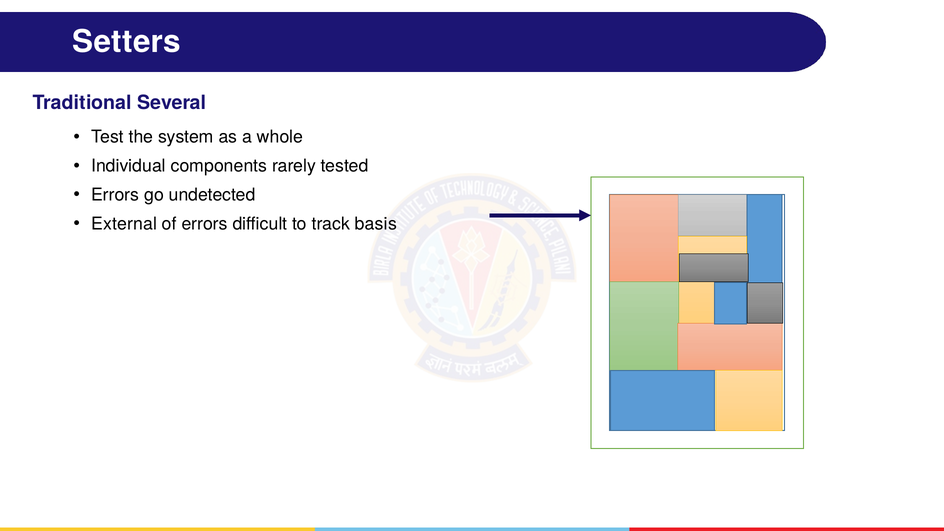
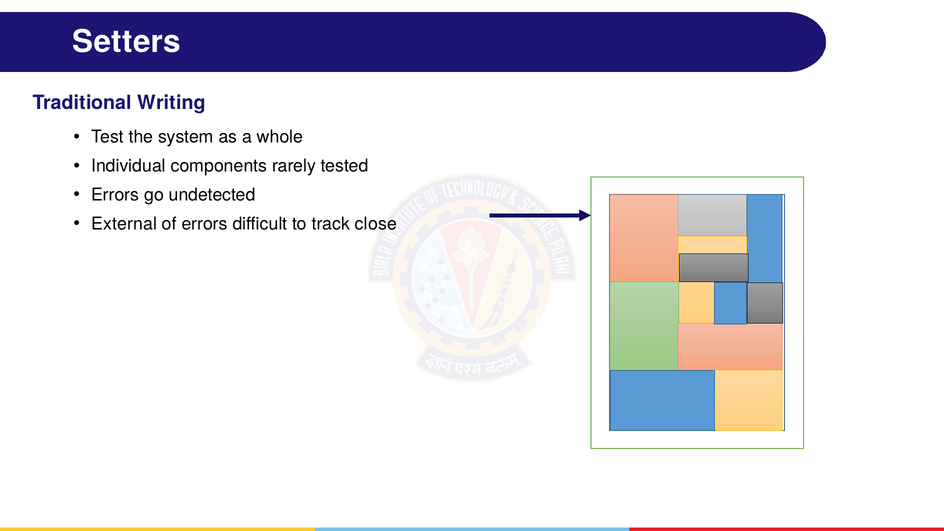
Several: Several -> Writing (172, 103)
basis: basis -> close (376, 224)
